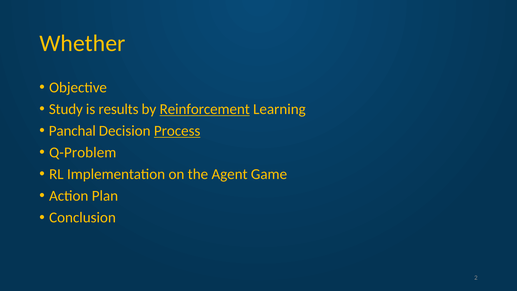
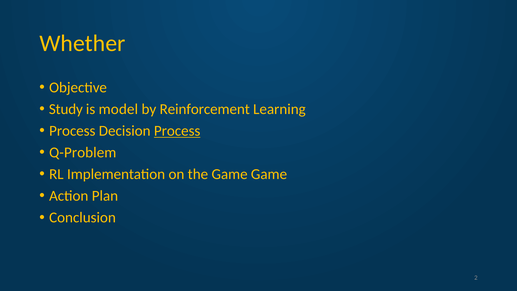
results: results -> model (118, 109)
Reinforcement underline: present -> none (205, 109)
Panchal: Panchal -> Process (72, 131)
the Agent: Agent -> Game (230, 174)
